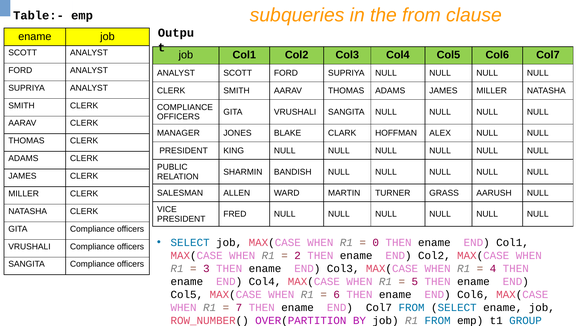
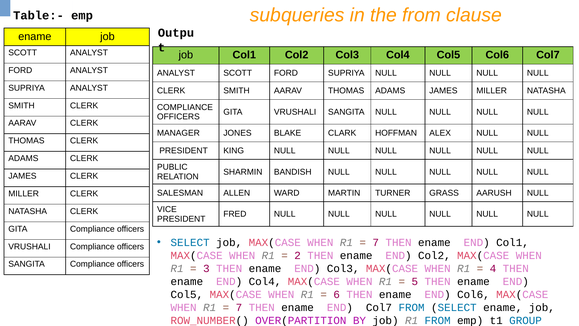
0: 0 -> 7 (376, 242)
